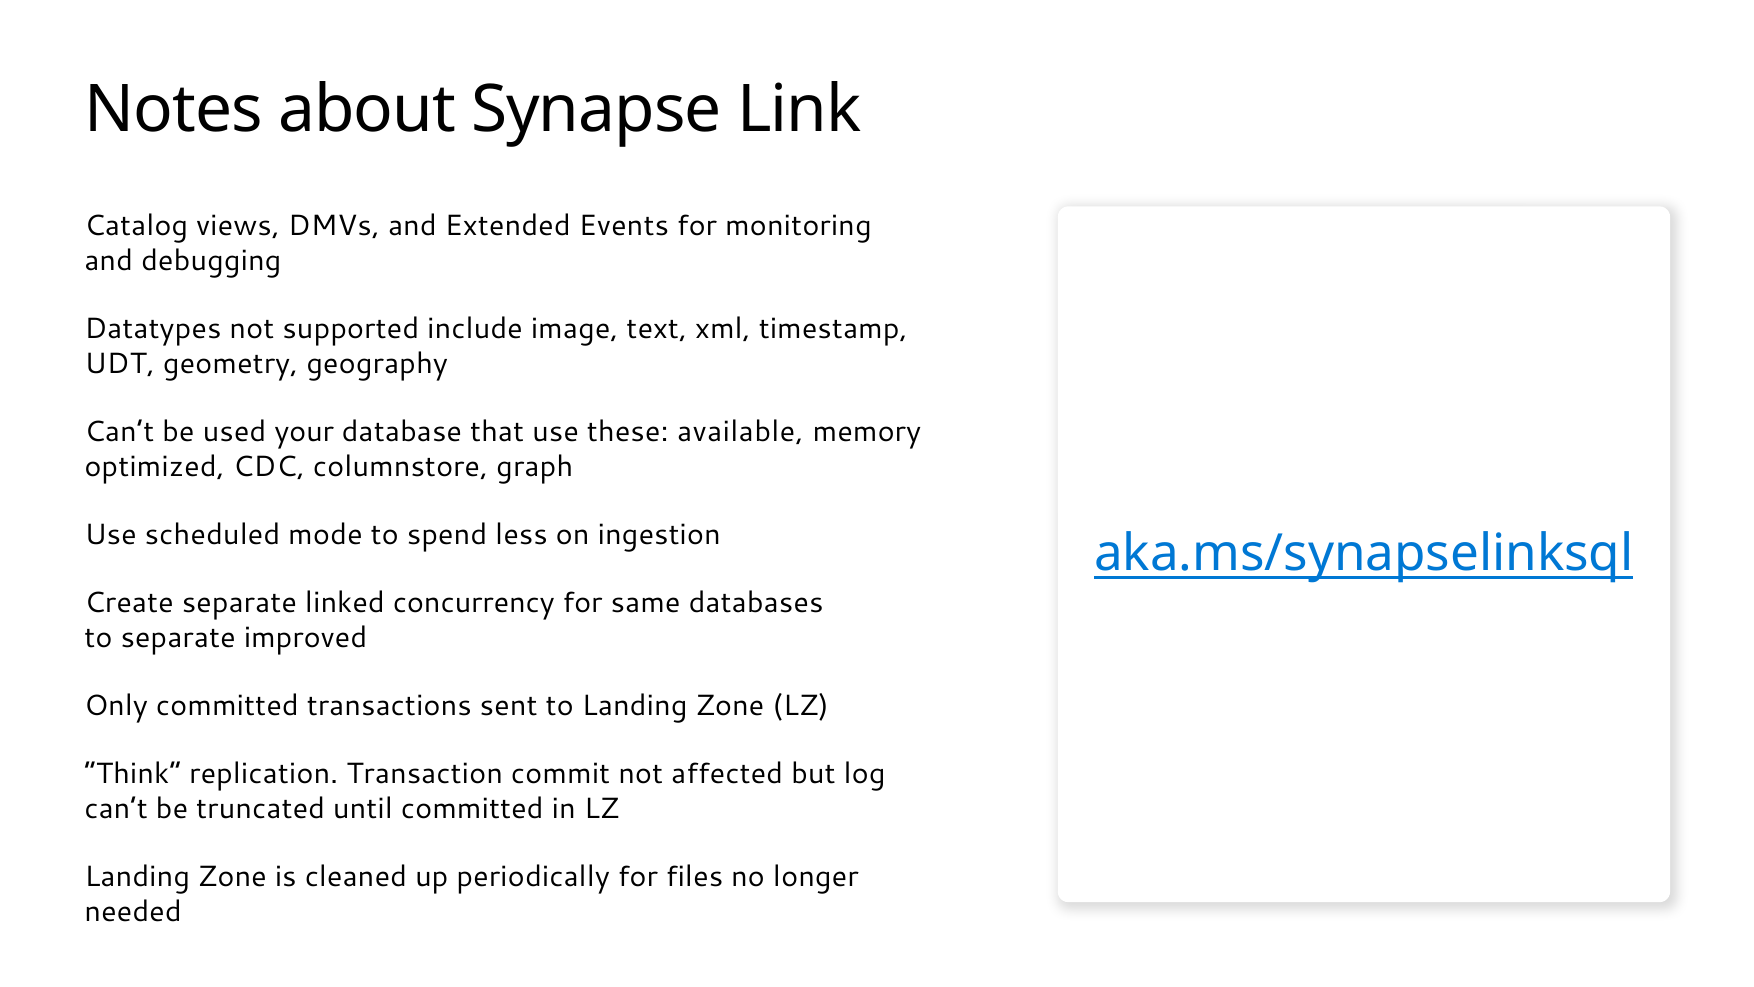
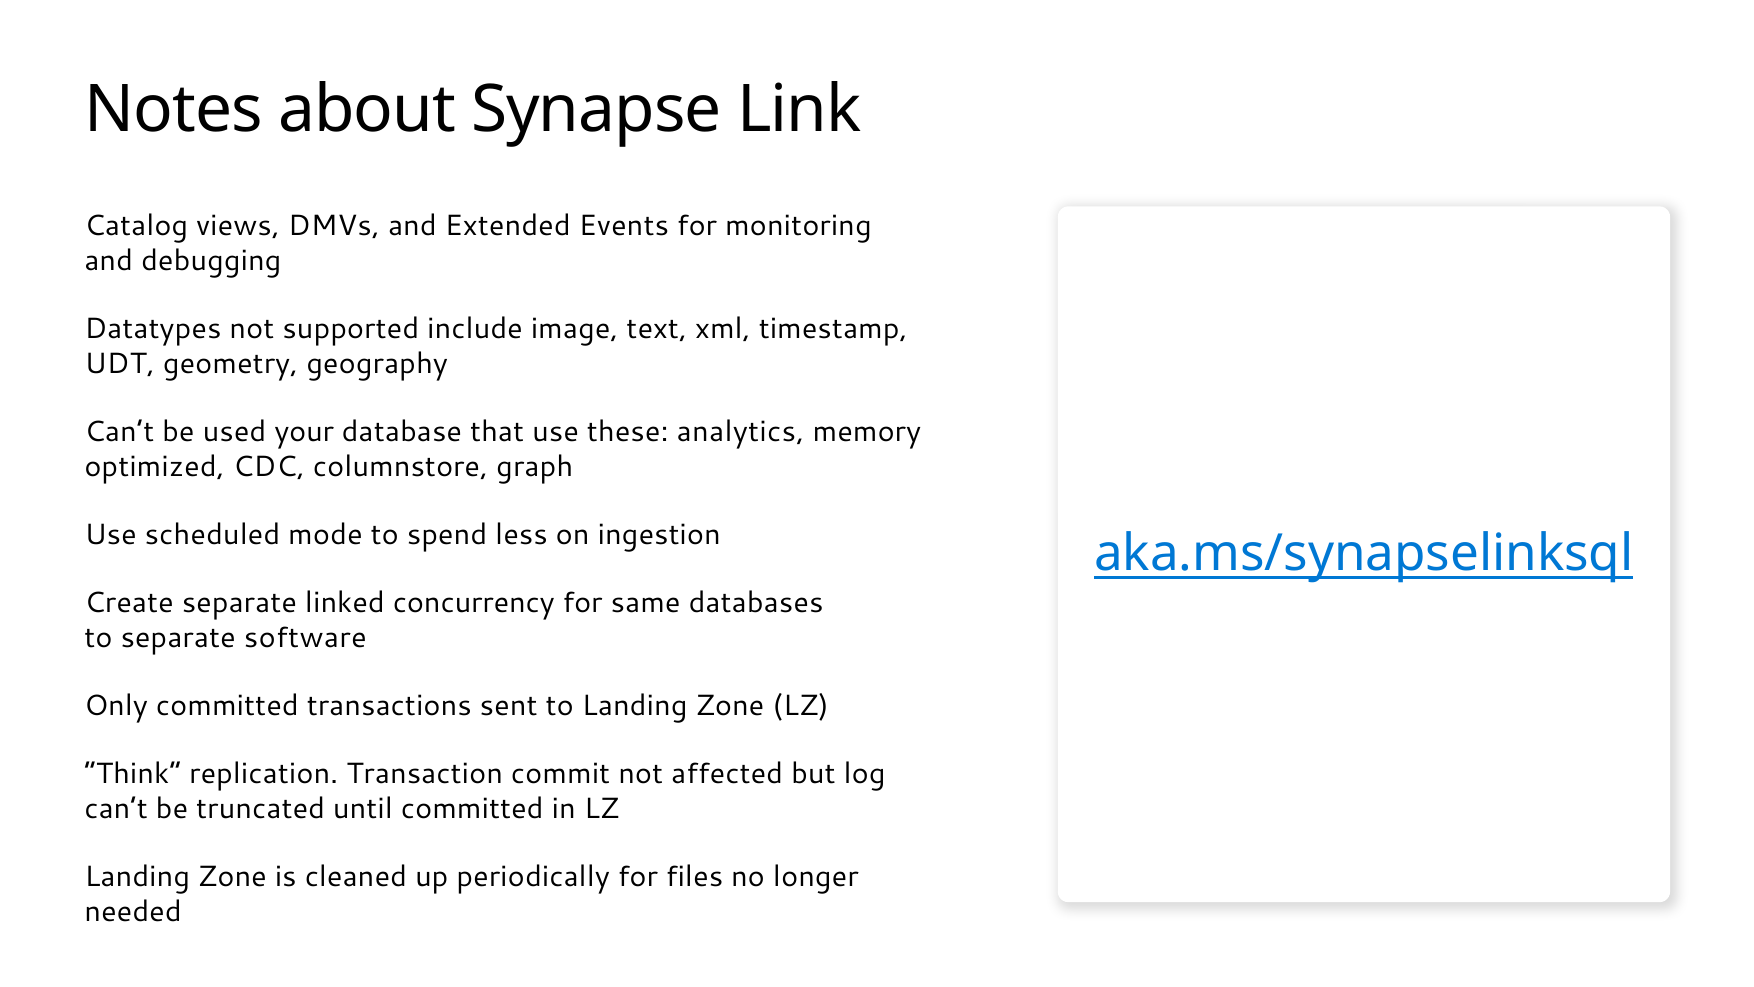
available: available -> analytics (741, 432)
improved: improved -> software (305, 638)
